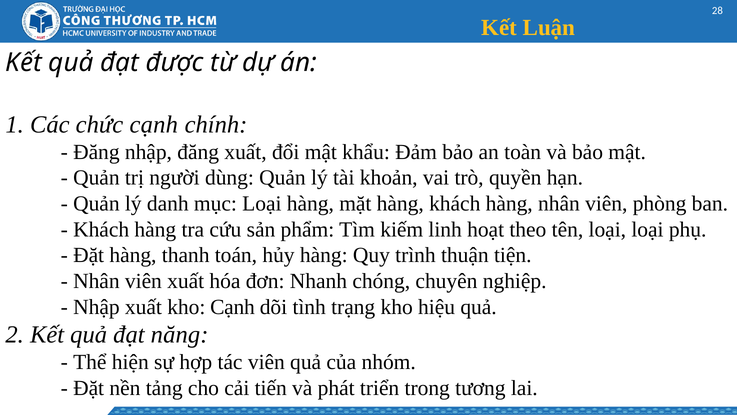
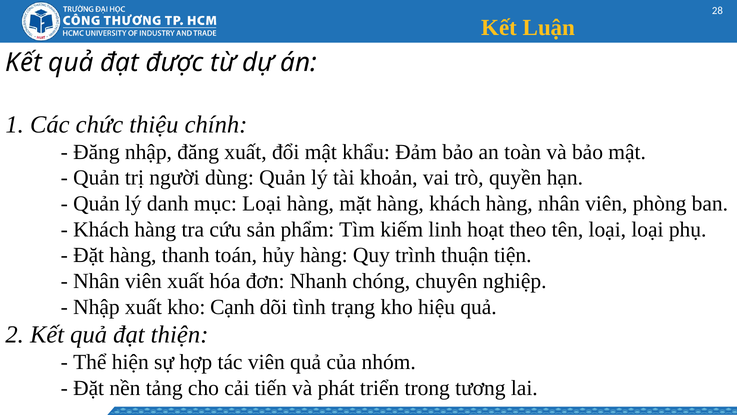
chức cạnh: cạnh -> thiệu (154, 124)
năng: năng -> thiện (180, 334)
